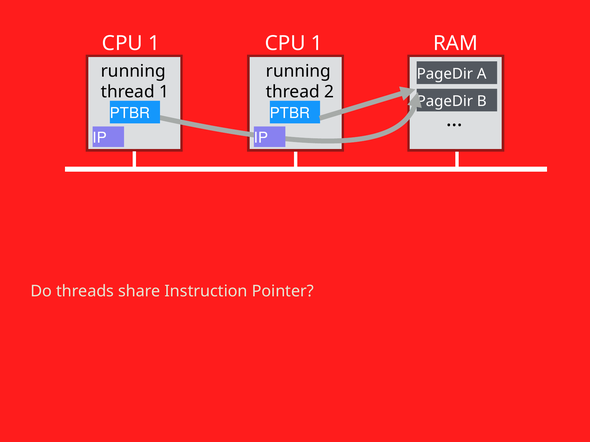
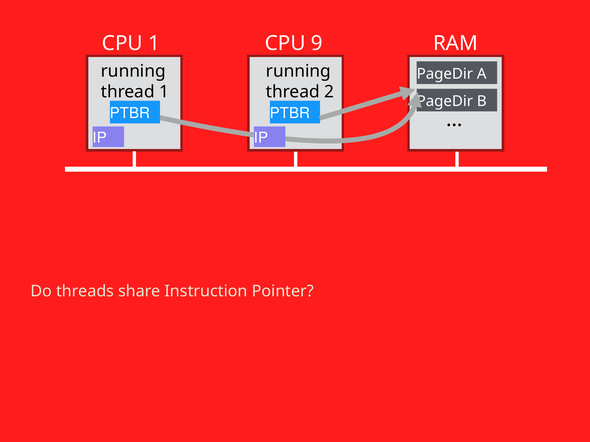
1 CPU 1: 1 -> 9 (317, 43)
